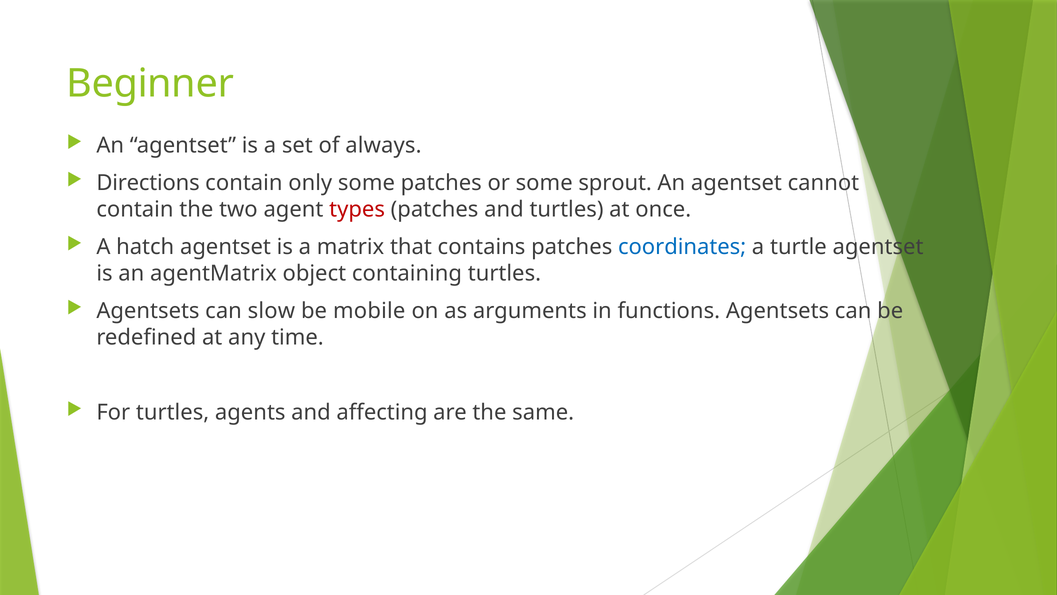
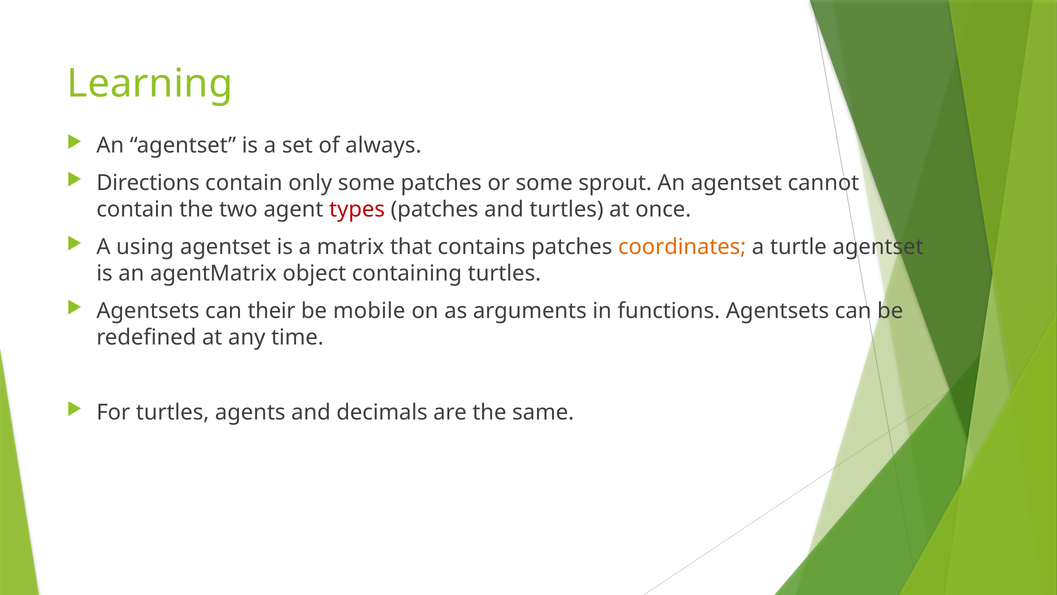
Beginner: Beginner -> Learning (150, 83)
hatch: hatch -> using (145, 247)
coordinates colour: blue -> orange (682, 247)
slow: slow -> their (272, 311)
affecting: affecting -> decimals (382, 412)
